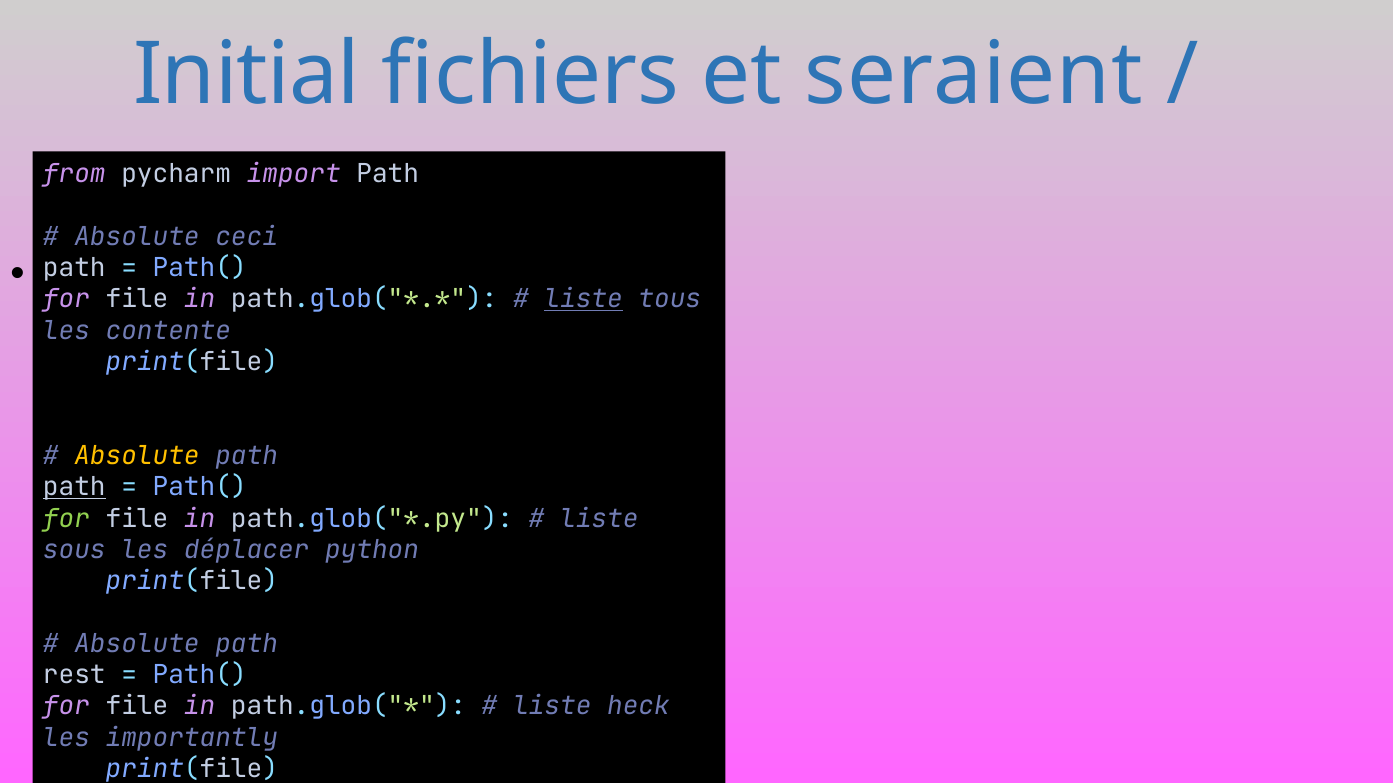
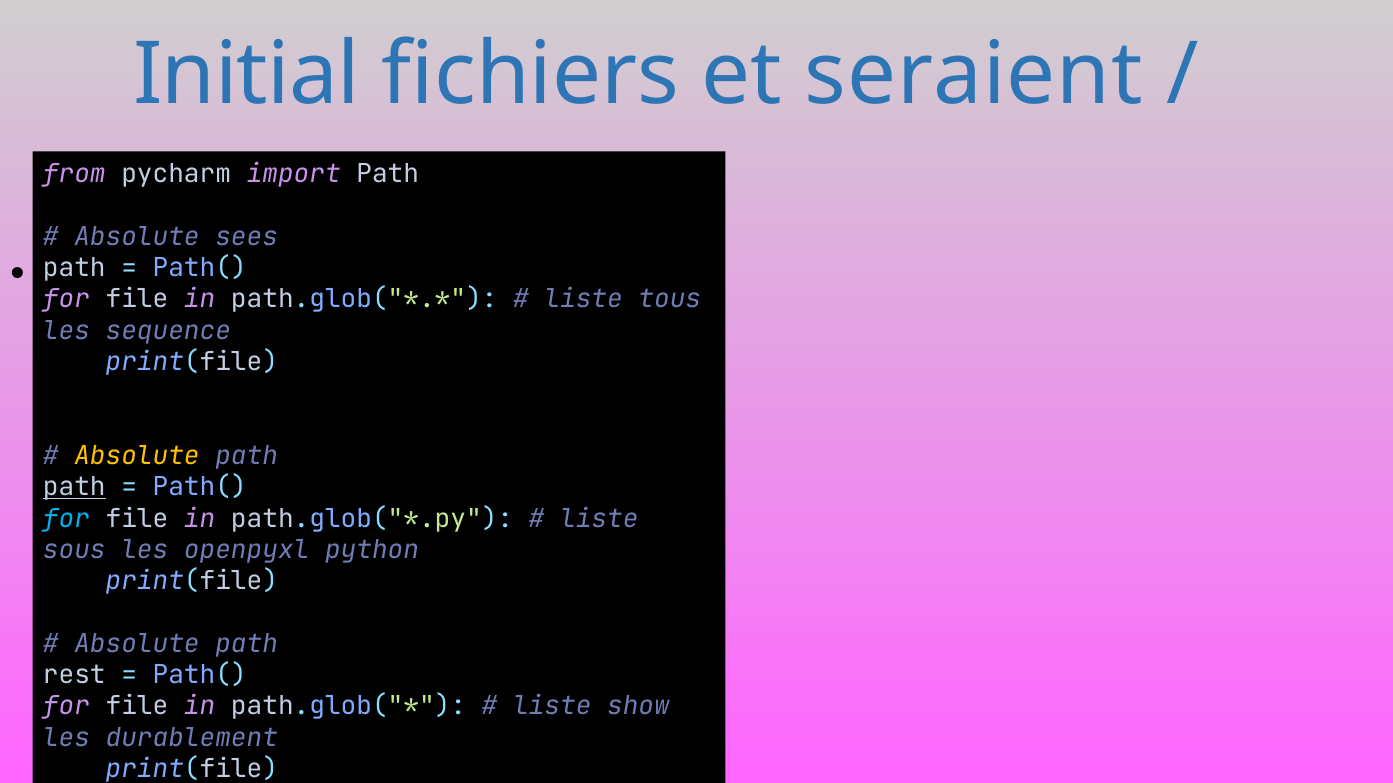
ceci: ceci -> sees (247, 237)
liste underline: present -> none (584, 299)
contente: contente -> sequence (168, 331)
for colour: light green -> light blue (66, 519)
déplacer: déplacer -> openpyxl (247, 550)
heck: heck -> show (638, 707)
importantly: importantly -> durablement (192, 738)
